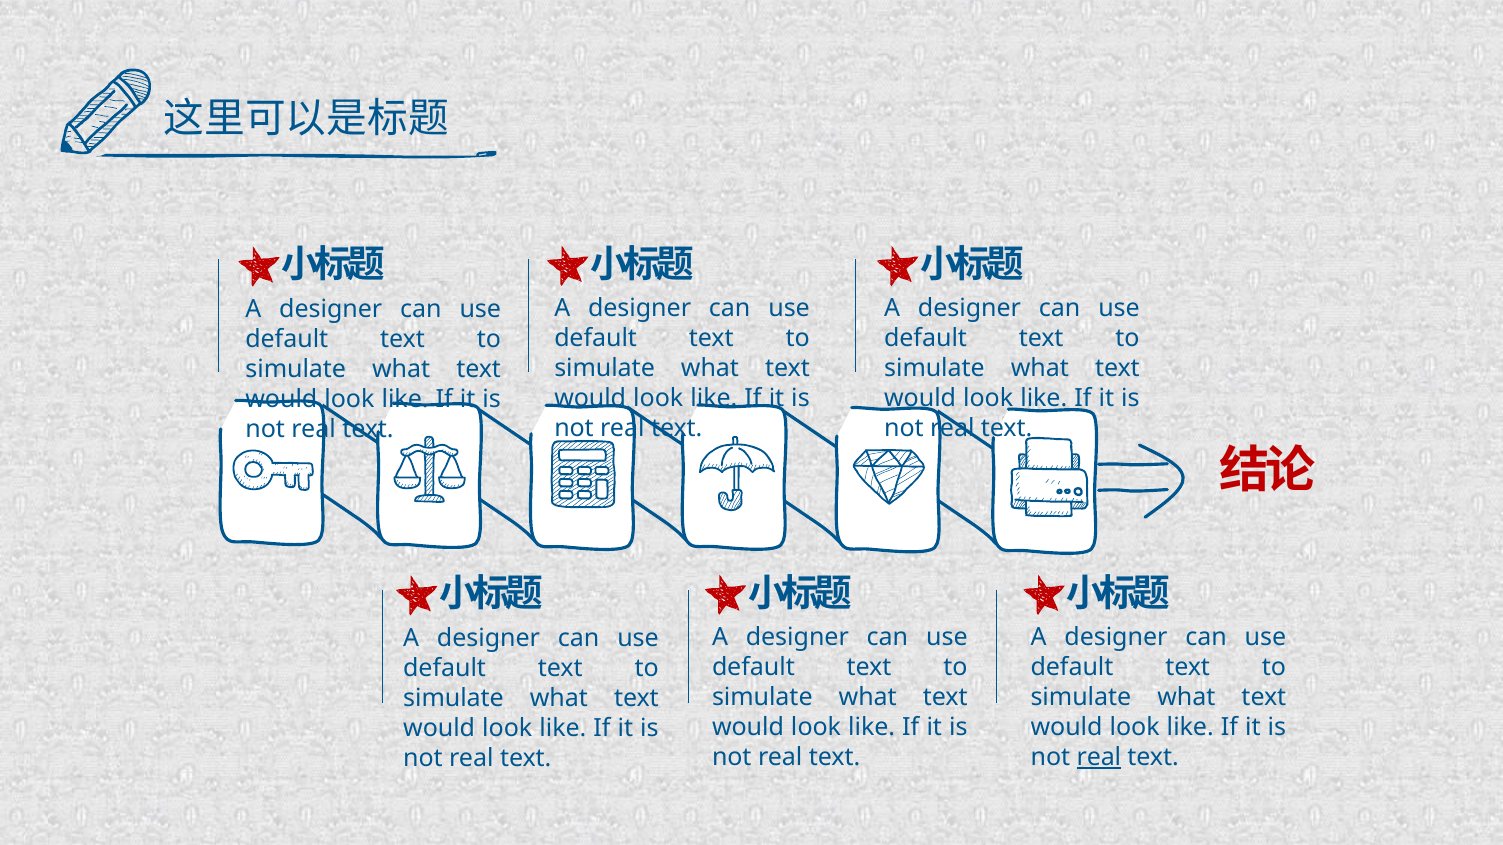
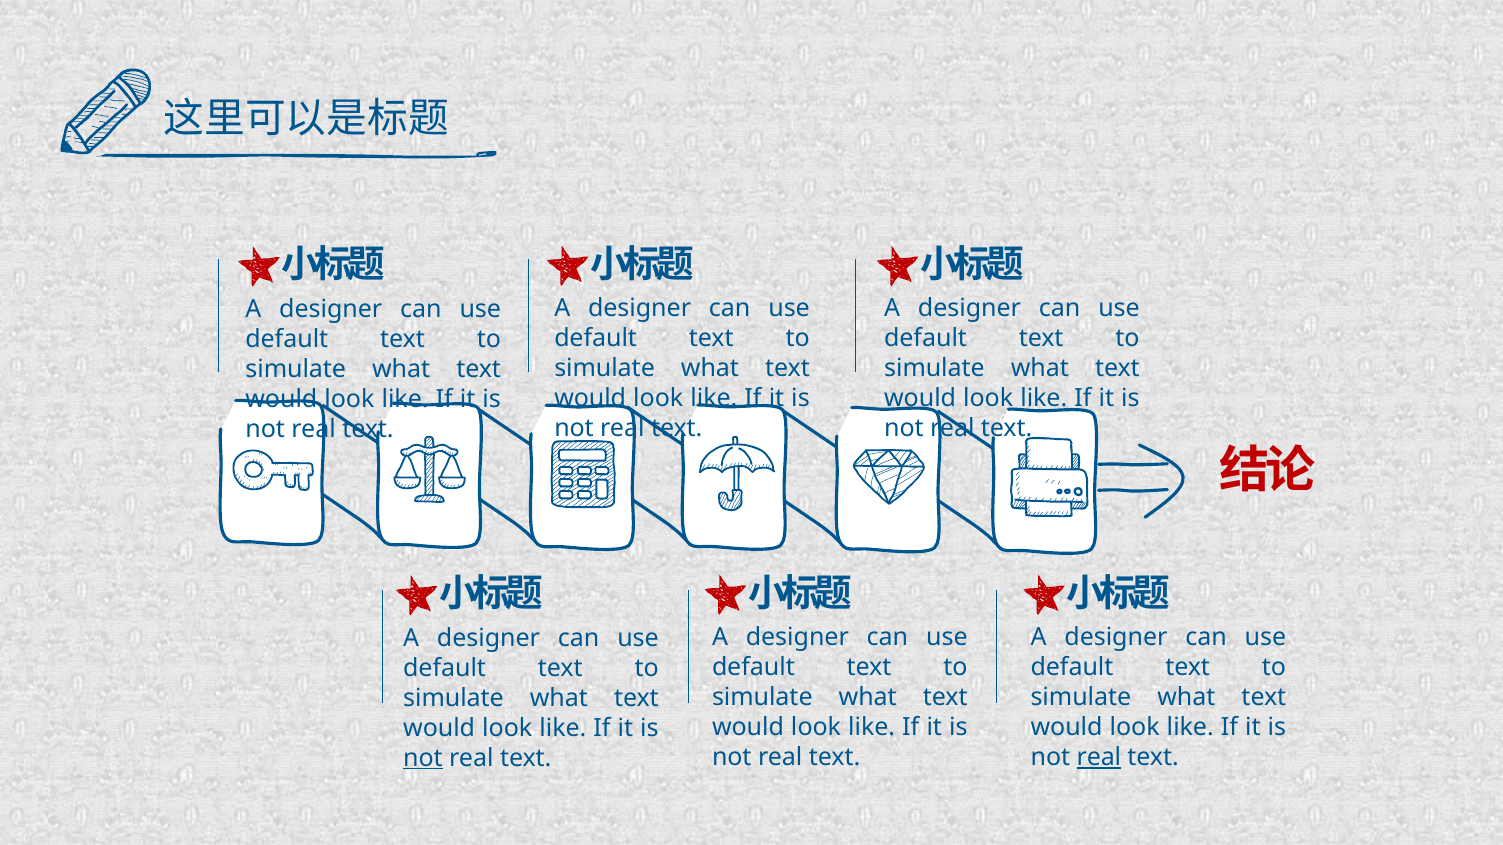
not underline: none -> present (423, 758)
